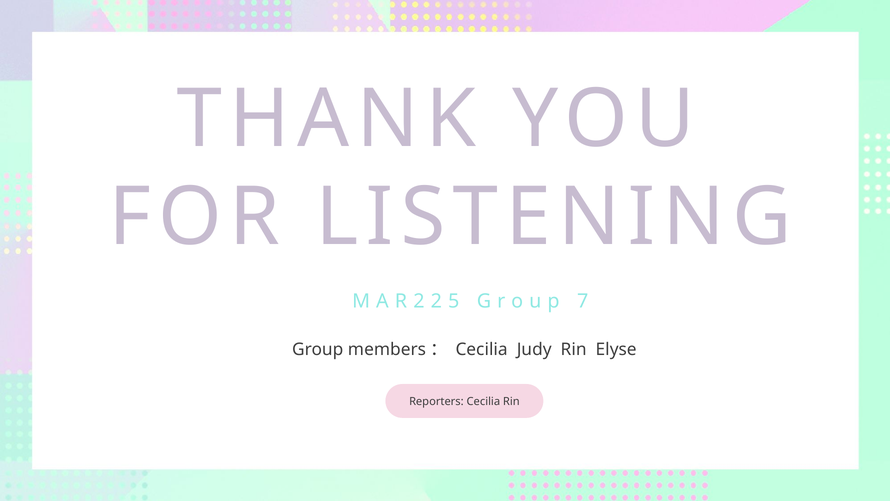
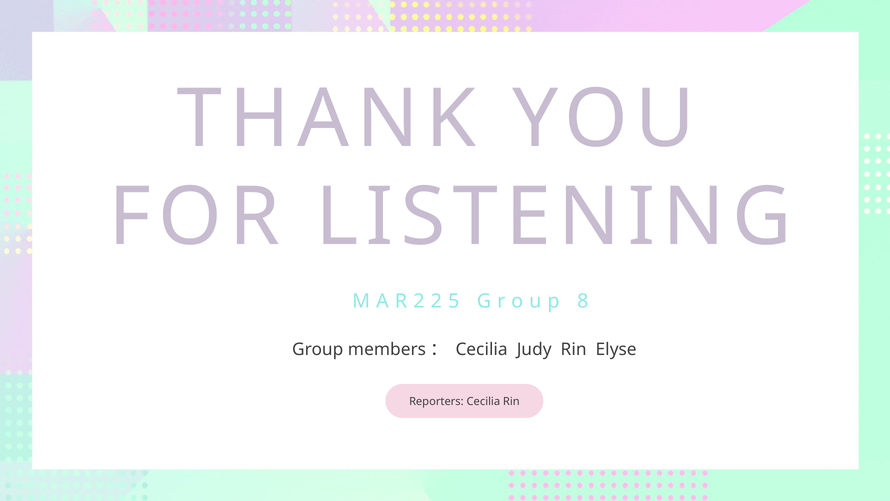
7: 7 -> 8 (583, 301)
